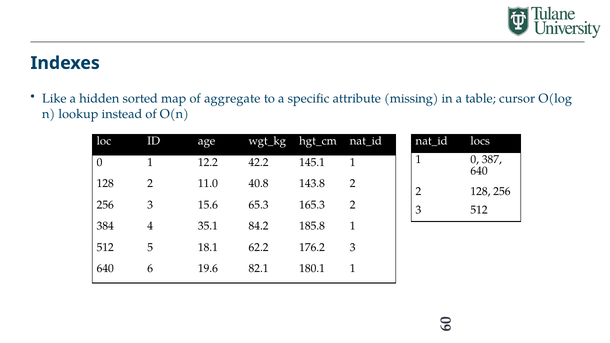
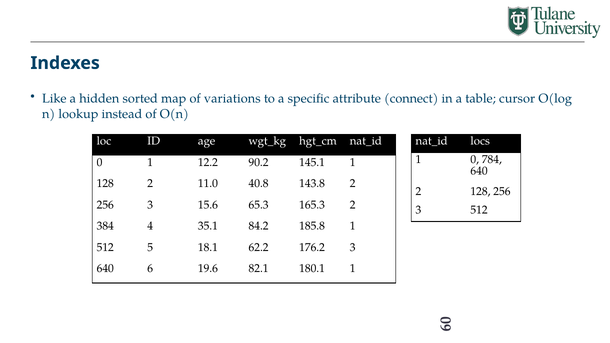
aggregate: aggregate -> variations (232, 99)
missing: missing -> connect (411, 99)
387: 387 -> 784 (492, 160)
42.2: 42.2 -> 90.2 (259, 162)
